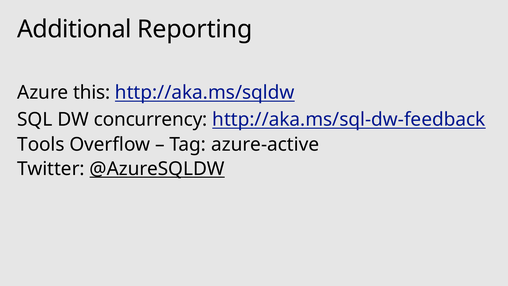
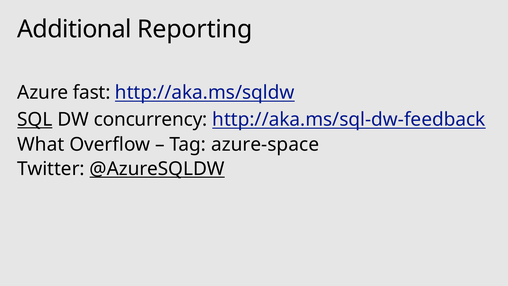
this: this -> fast (92, 92)
SQL underline: none -> present (35, 120)
Tools: Tools -> What (41, 144)
azure-active: azure-active -> azure-space (265, 144)
